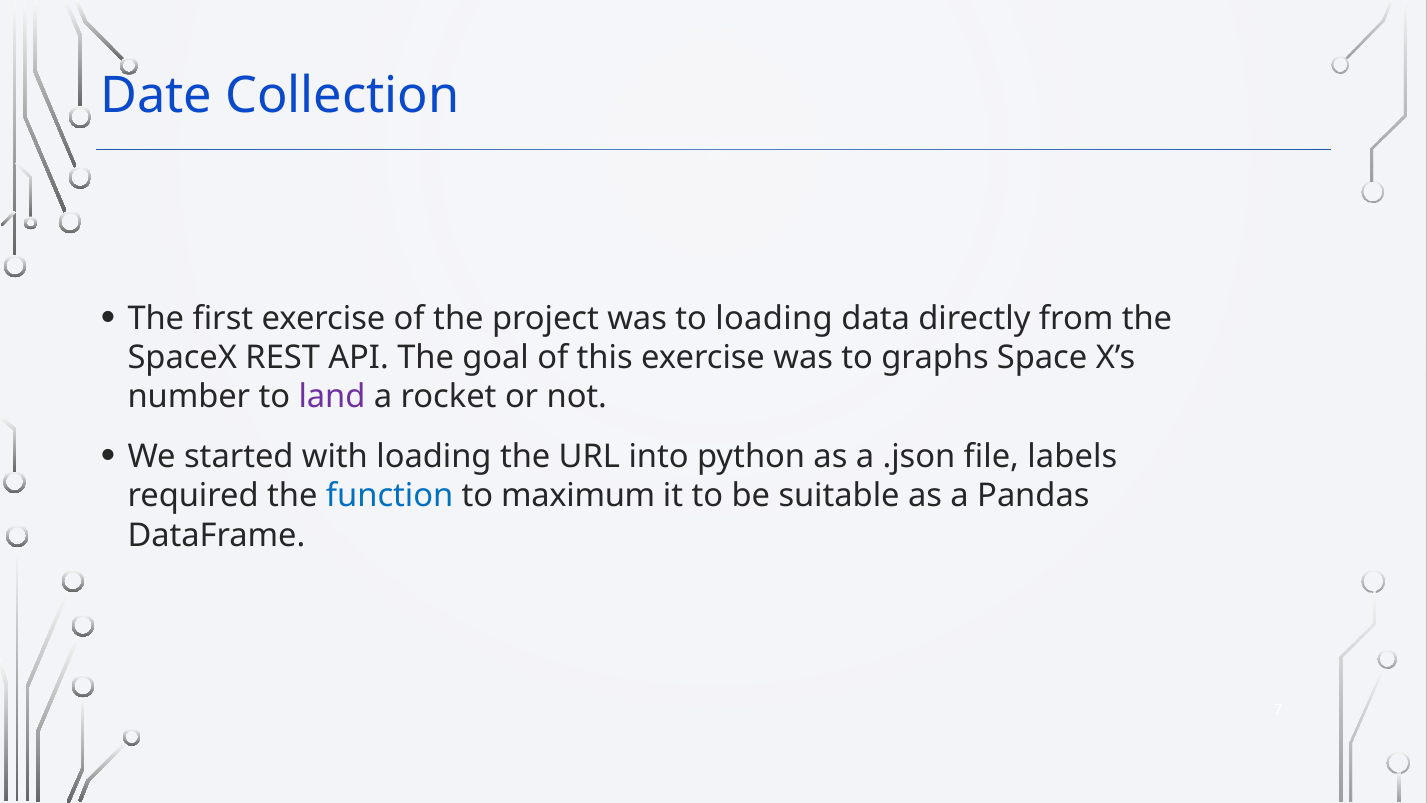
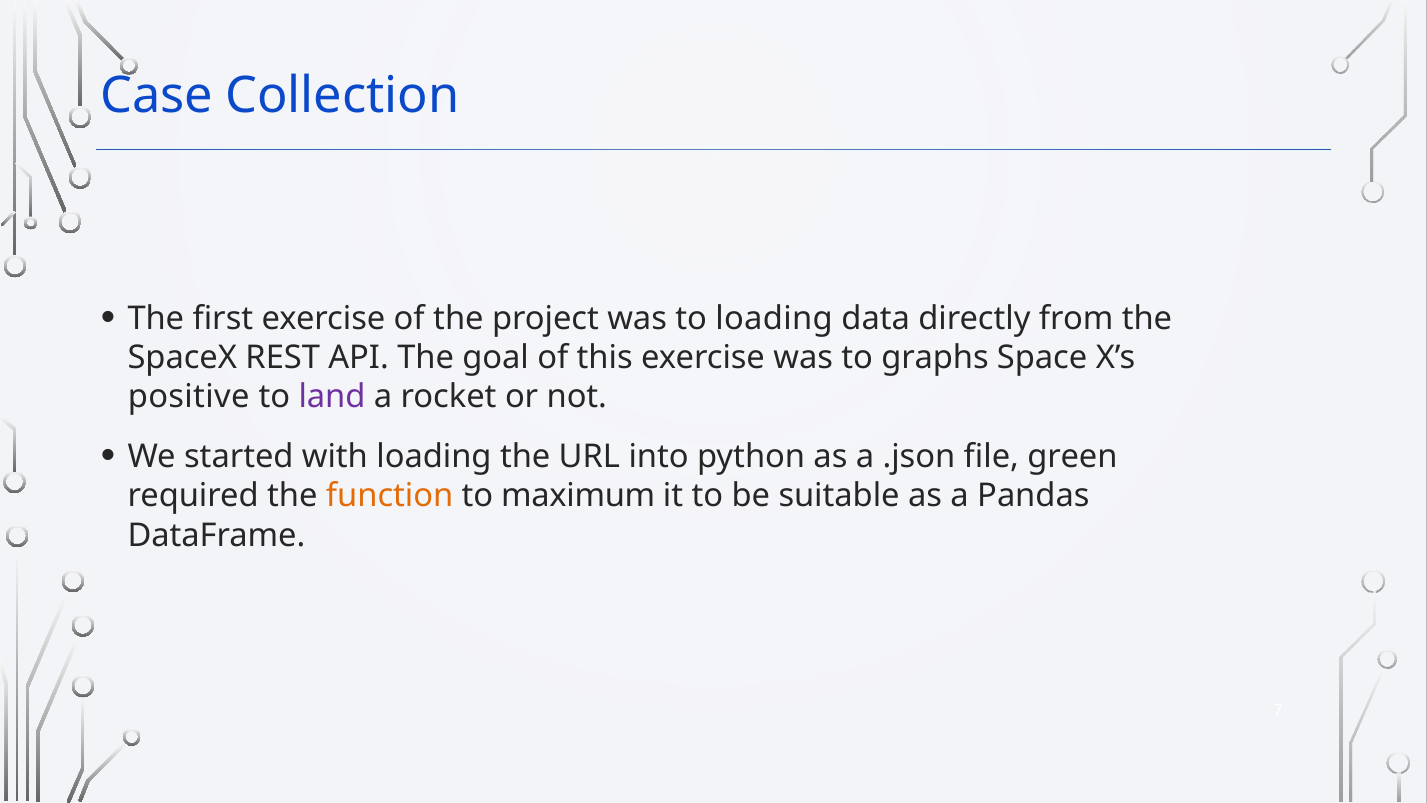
Date: Date -> Case (157, 95)
number: number -> positive (189, 397)
labels: labels -> green (1072, 457)
function colour: blue -> orange (390, 496)
